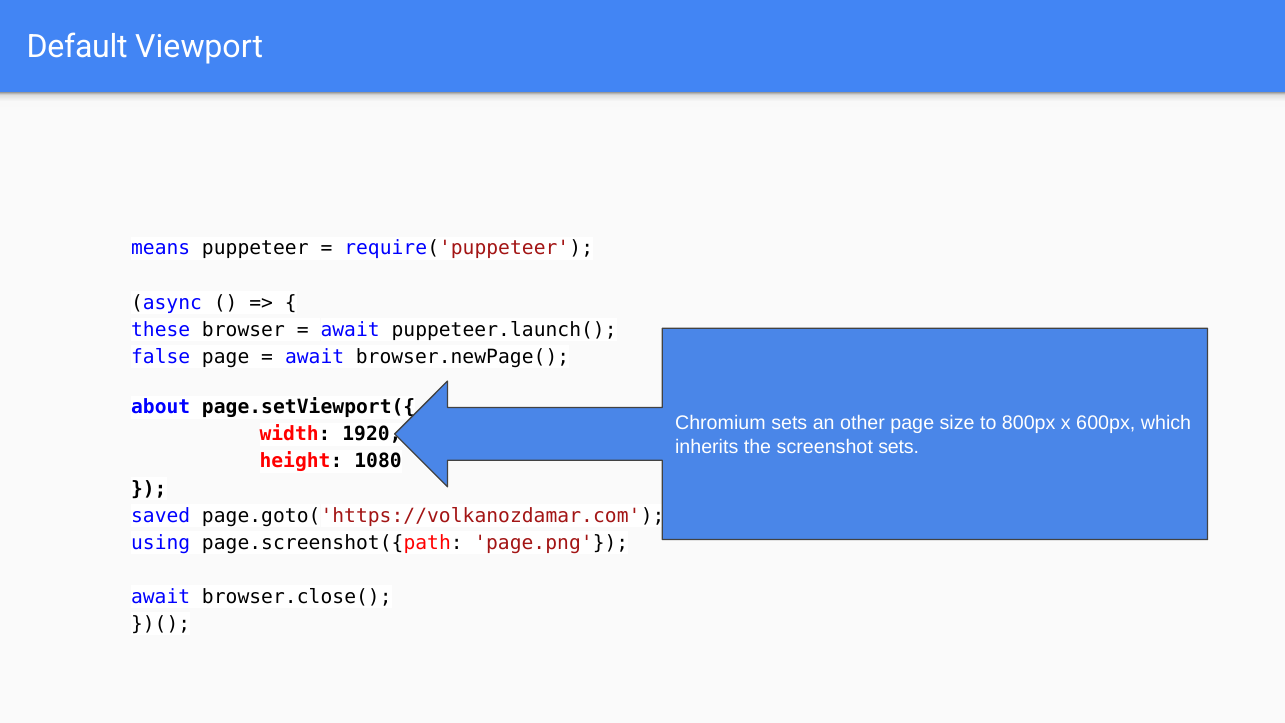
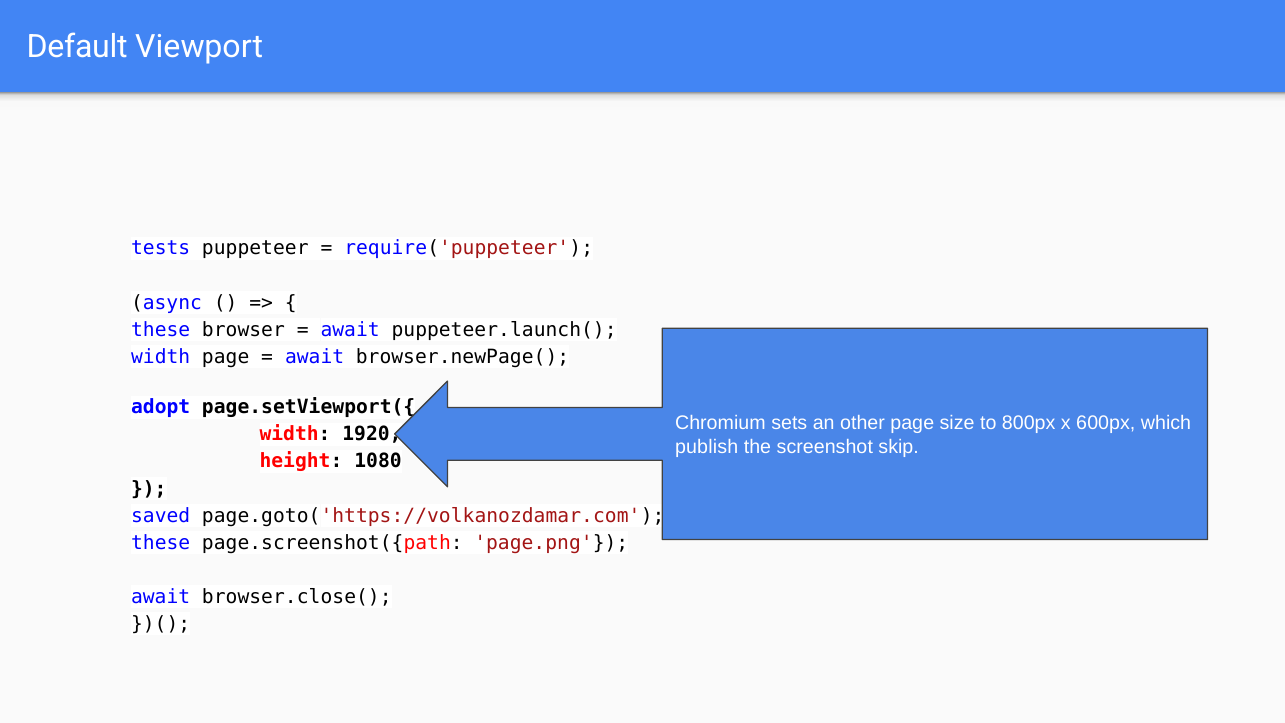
means: means -> tests (161, 248)
false: false -> width (161, 357)
about: about -> adopt (161, 407)
inherits: inherits -> publish (707, 447)
screenshot sets: sets -> skip (899, 447)
using: using -> these (161, 543)
